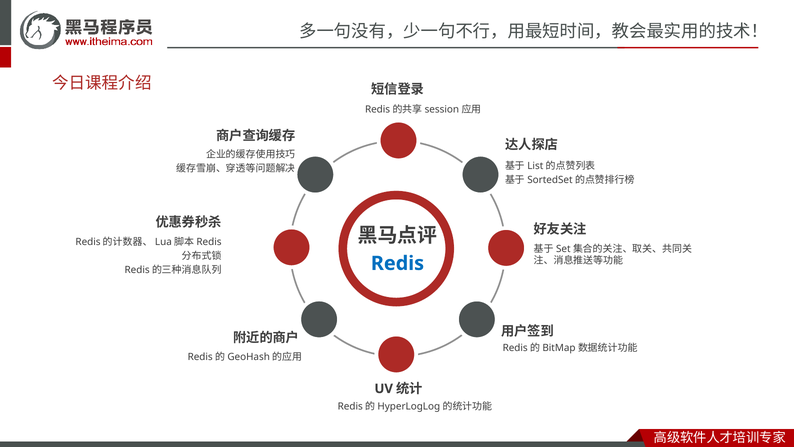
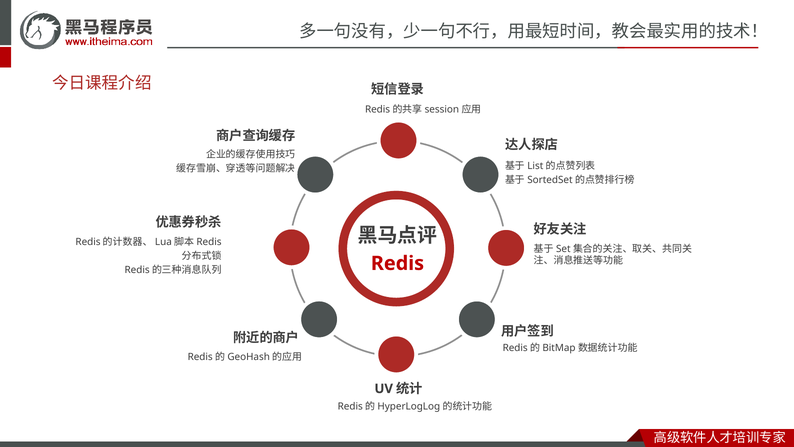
Redis colour: blue -> red (397, 263)
